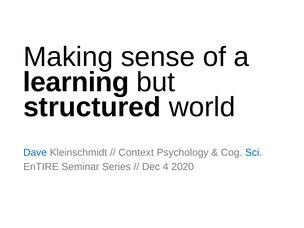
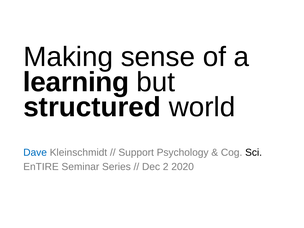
Context: Context -> Support (136, 153)
Sci colour: blue -> black (254, 153)
4: 4 -> 2 (166, 167)
